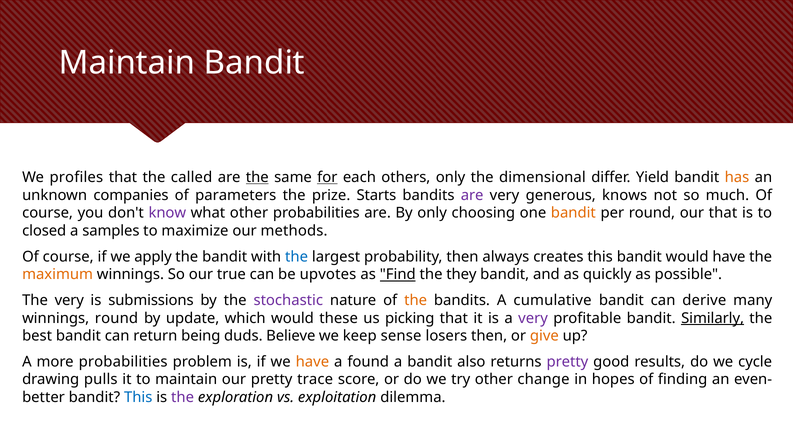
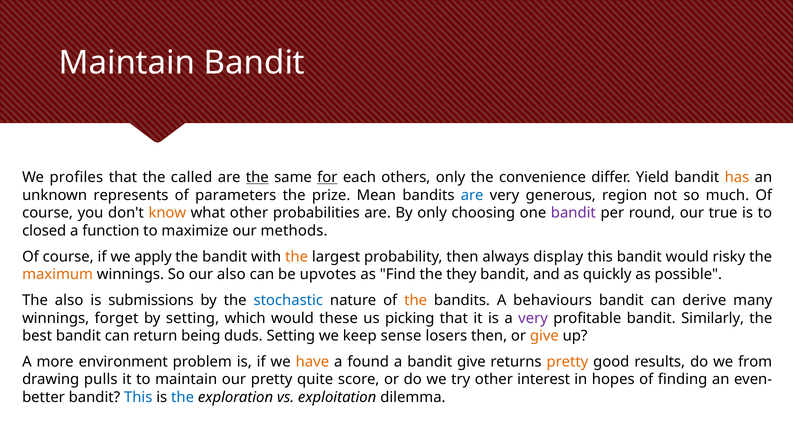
dimensional: dimensional -> convenience (542, 177)
companies: companies -> represents (131, 195)
Starts: Starts -> Mean (376, 195)
are colour: purple -> blue (472, 195)
knows: knows -> region (625, 195)
know colour: purple -> orange (167, 213)
bandit colour: orange -> purple (573, 213)
our that: that -> true (723, 213)
samples: samples -> function (111, 231)
the colour: blue -> orange (297, 257)
creates: creates -> display (558, 257)
would have: have -> risky (729, 257)
our true: true -> also (231, 275)
Find underline: present -> none (398, 275)
The very: very -> also (69, 300)
stochastic colour: purple -> blue (288, 300)
cumulative: cumulative -> behaviours (553, 300)
winnings round: round -> forget (117, 318)
by update: update -> setting (193, 318)
Similarly underline: present -> none (713, 318)
duds Believe: Believe -> Setting (291, 336)
more probabilities: probabilities -> environment (123, 362)
bandit also: also -> give (471, 362)
pretty colour: purple -> orange (567, 362)
cycle: cycle -> from (755, 362)
trace: trace -> quite (315, 380)
change: change -> interest (544, 380)
the colour: purple -> blue (183, 397)
